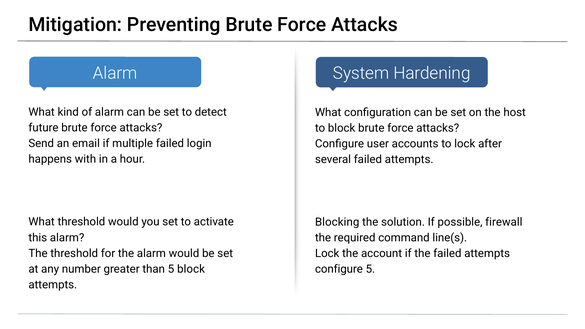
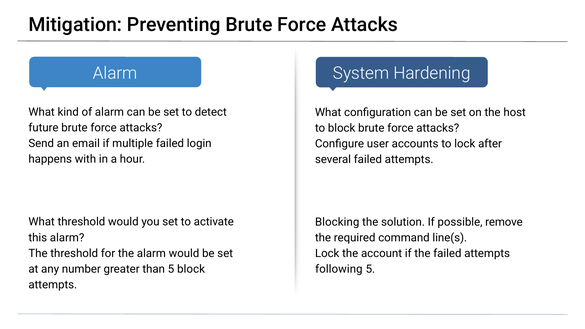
firewall: firewall -> remove (504, 222)
configure: configure -> following (339, 269)
